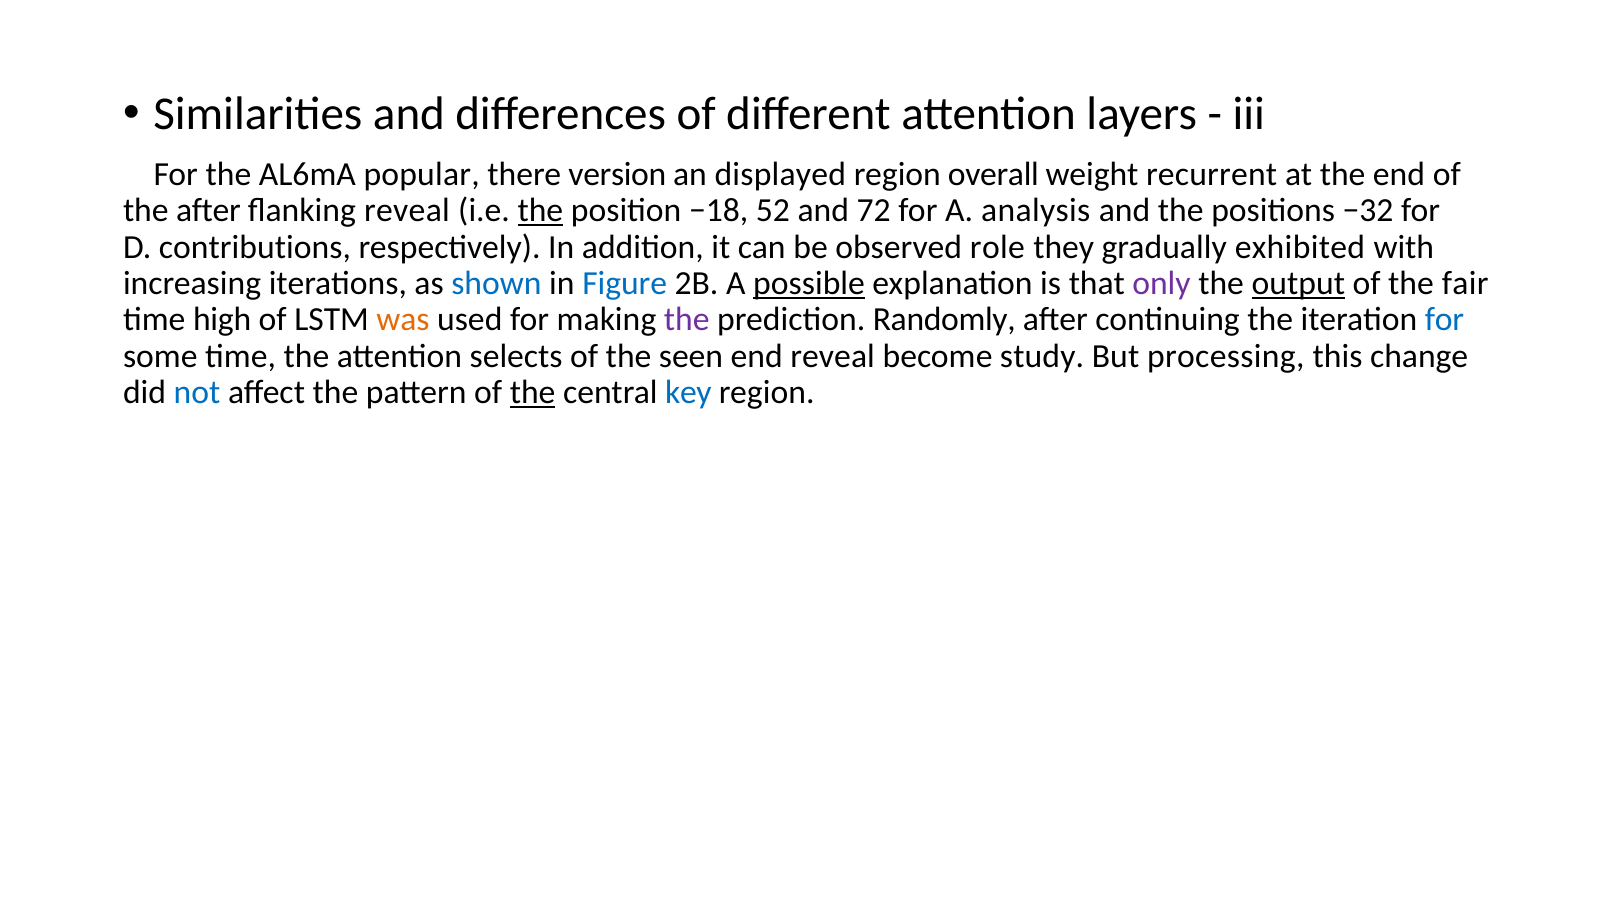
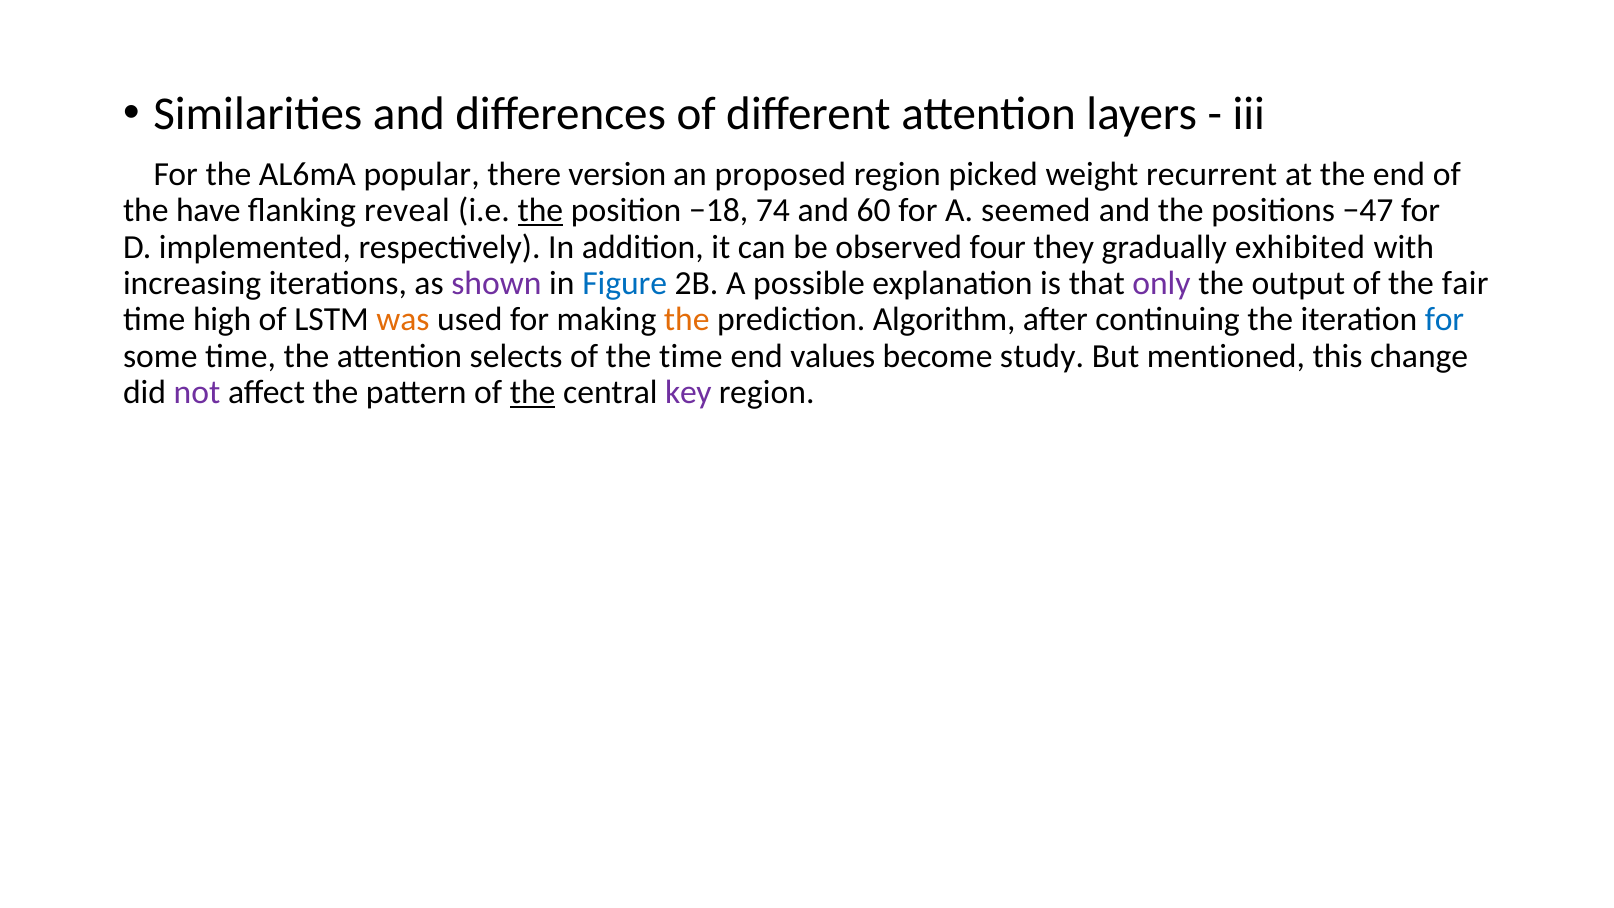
displayed: displayed -> proposed (780, 174)
overall: overall -> picked (993, 174)
the after: after -> have (208, 211)
52: 52 -> 74 (773, 211)
72: 72 -> 60 (874, 211)
analysis: analysis -> seemed (1036, 211)
−32: −32 -> −47 (1368, 211)
contributions: contributions -> implemented (255, 247)
role: role -> four (998, 247)
shown colour: blue -> purple (496, 283)
possible underline: present -> none (809, 283)
output underline: present -> none (1298, 283)
the colour: purple -> orange (687, 320)
Randomly: Randomly -> Algorithm (944, 320)
the seen: seen -> time (691, 356)
end reveal: reveal -> values (833, 356)
processing: processing -> mentioned (1226, 356)
not colour: blue -> purple (197, 393)
key colour: blue -> purple (688, 393)
